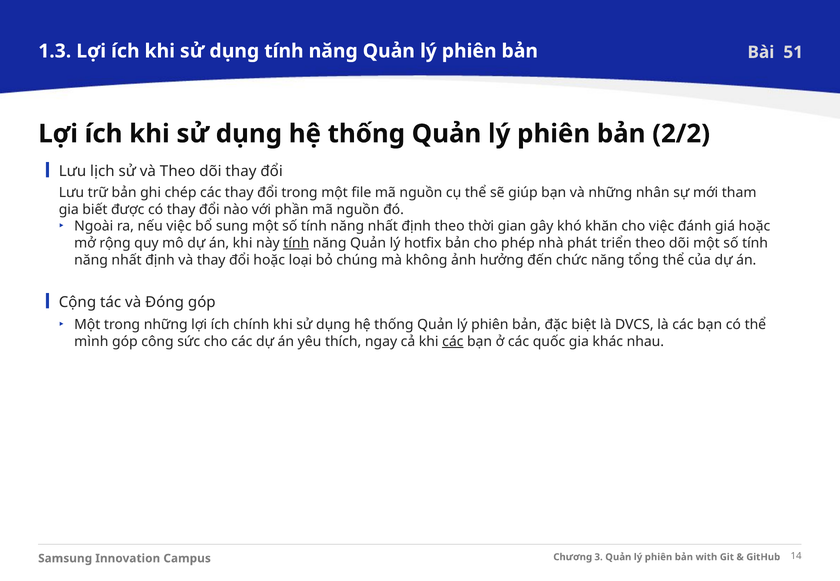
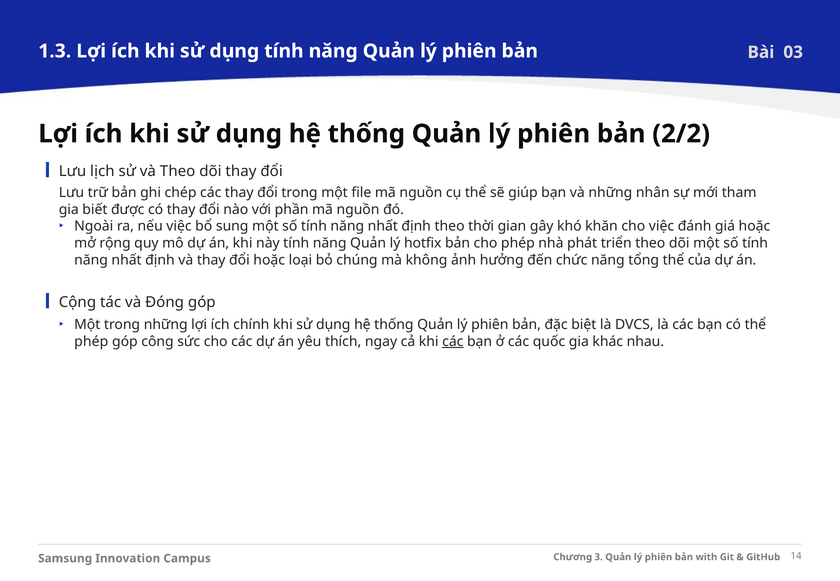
51: 51 -> 03 (793, 52)
tính underline: present -> none (296, 243)
mình: mình -> phép (91, 342)
